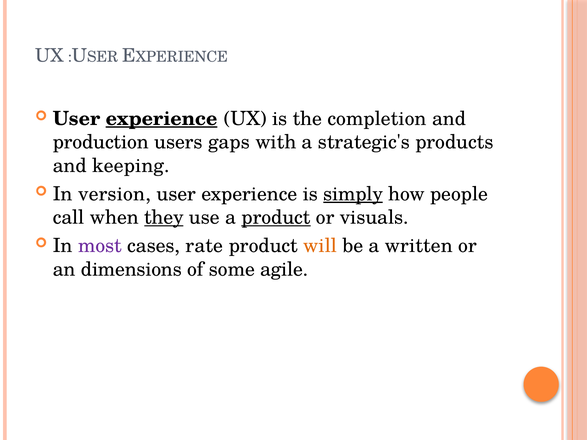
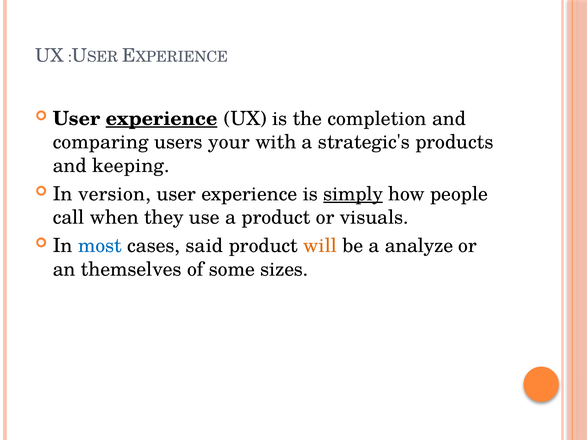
production: production -> comparing (101, 142)
gaps: gaps -> your (229, 142)
they underline: present -> none (164, 218)
product underline: present -> none (276, 218)
most colour: purple -> blue (100, 246)
rate: rate -> said (204, 246)
written: written -> analyze (419, 246)
dimensions: dimensions -> themselves (131, 269)
agile: agile -> sizes (284, 269)
